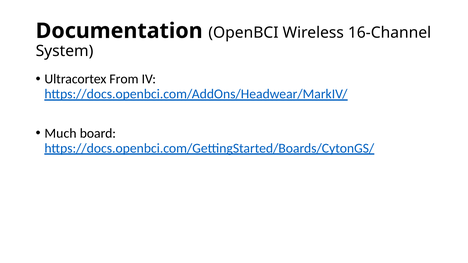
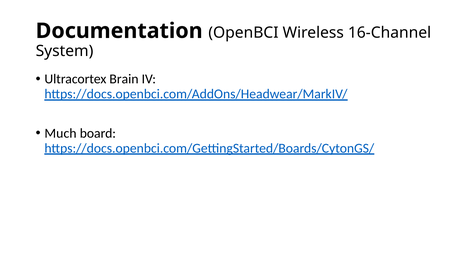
From: From -> Brain (124, 79)
